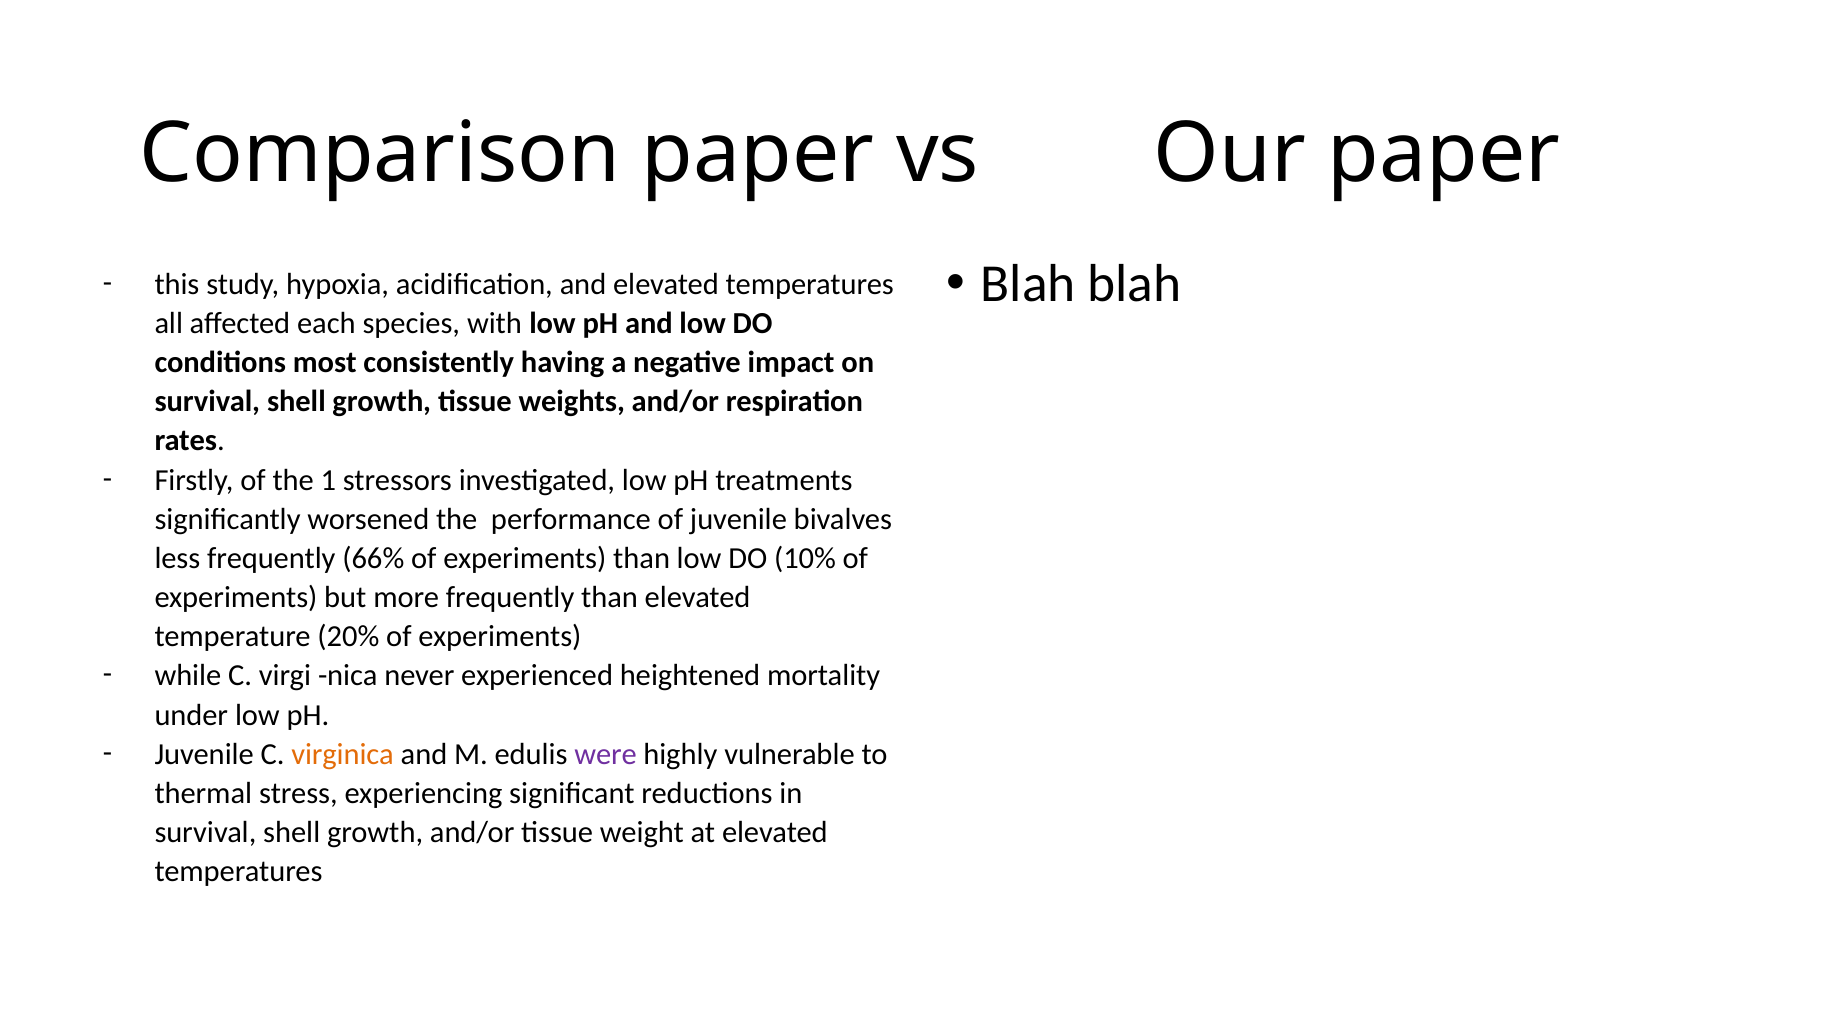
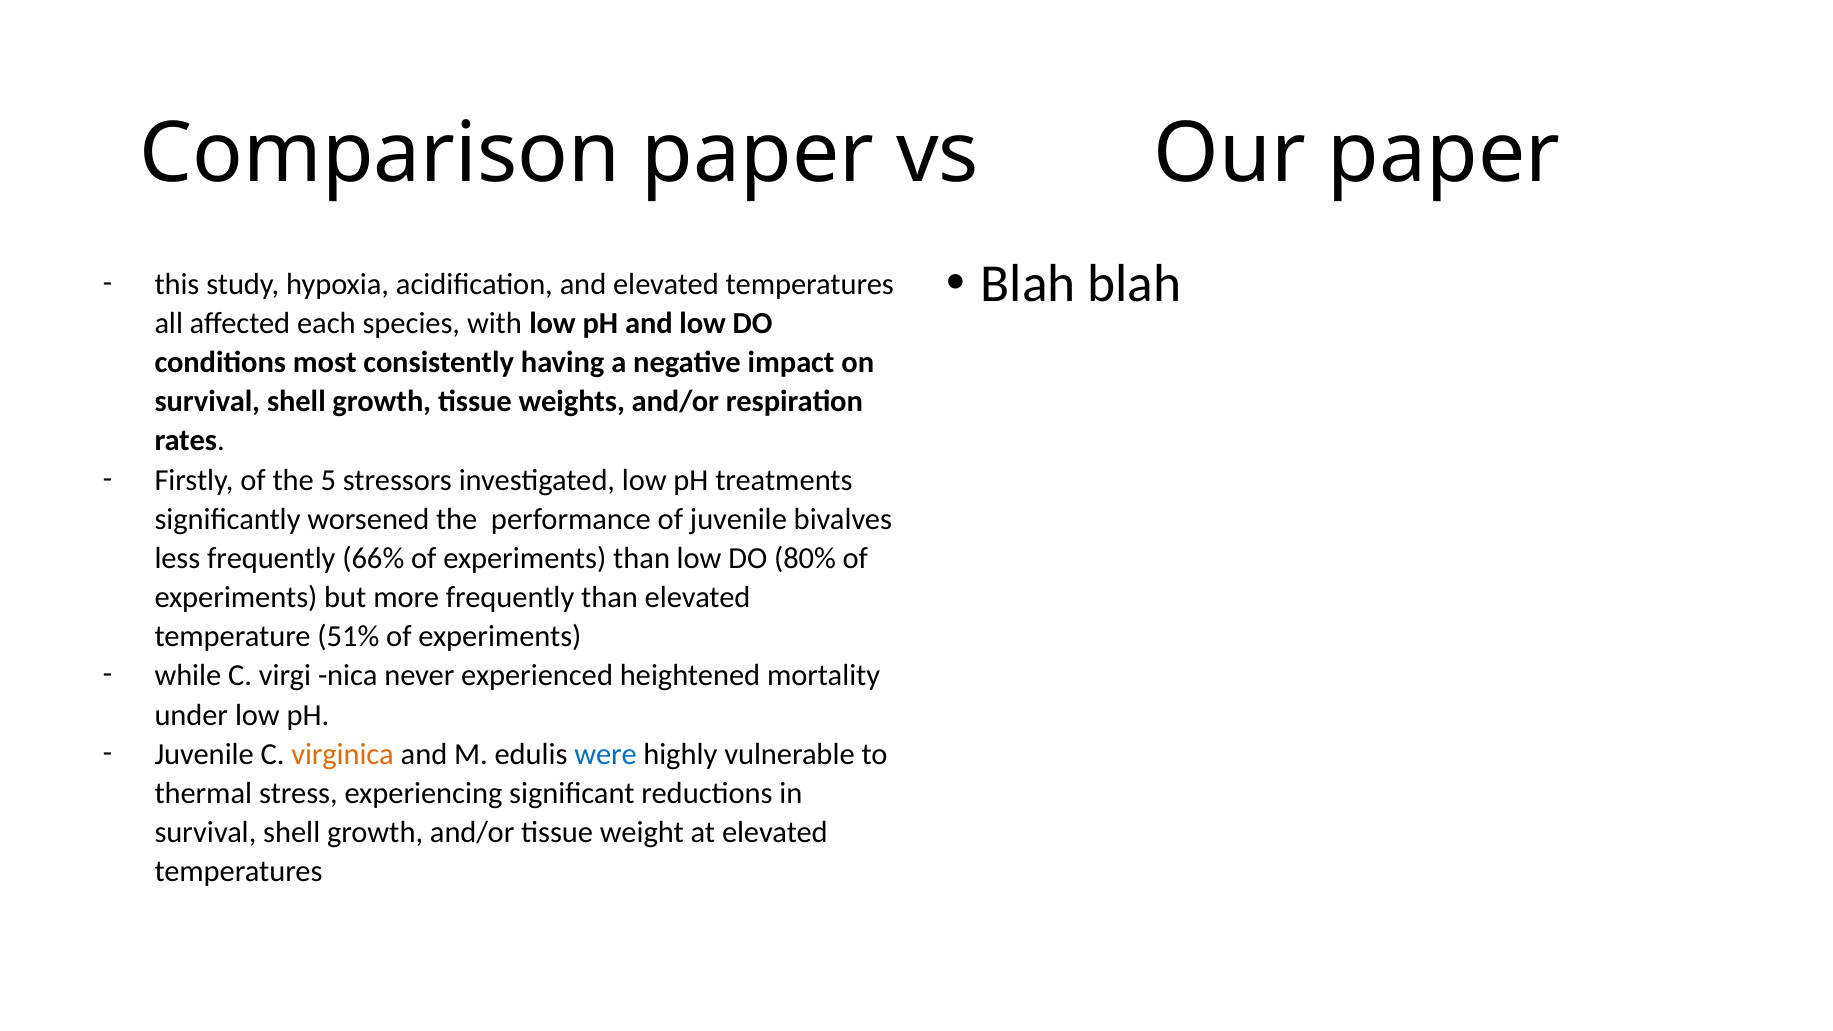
1: 1 -> 5 (328, 480)
10%: 10% -> 80% (805, 558)
20%: 20% -> 51% (348, 637)
were colour: purple -> blue (606, 754)
